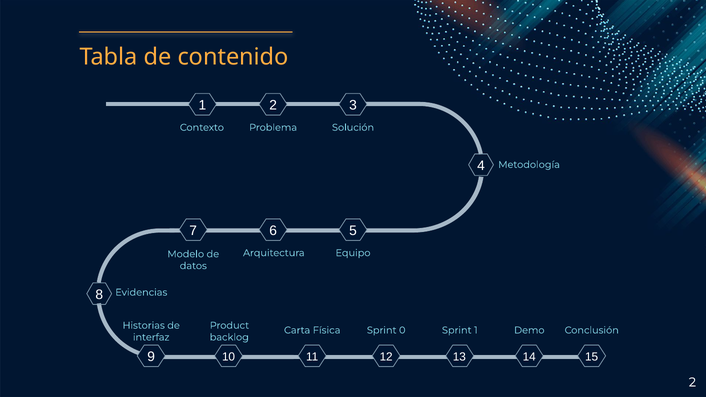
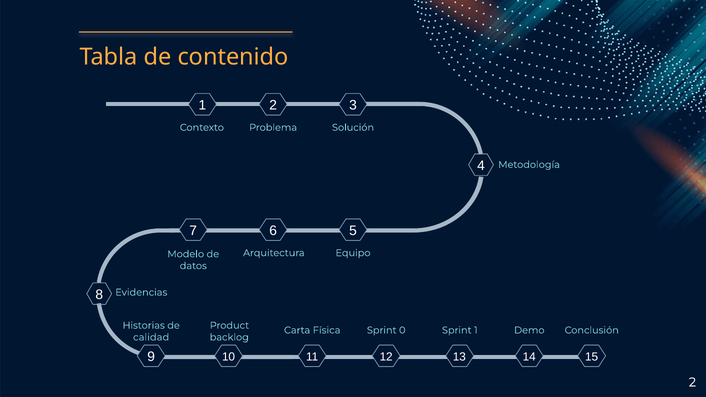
interfaz: interfaz -> calidad (151, 337)
